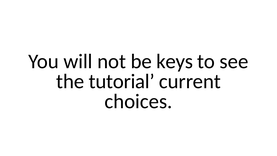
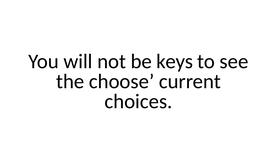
tutorial: tutorial -> choose (122, 81)
